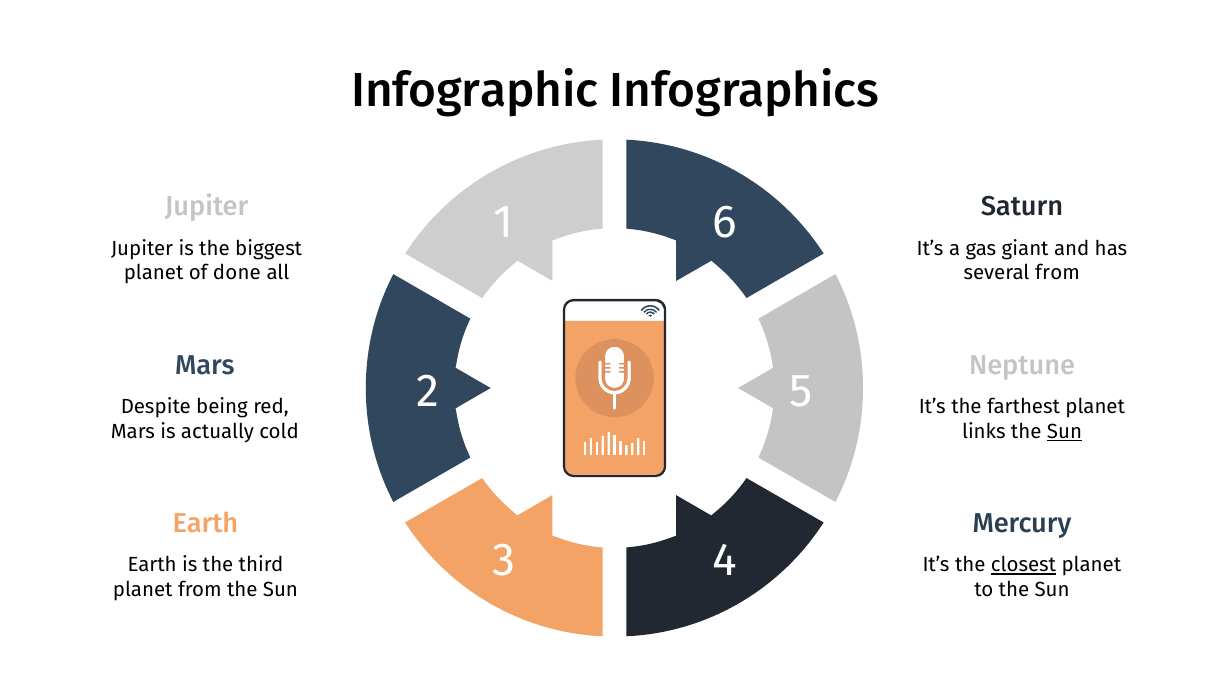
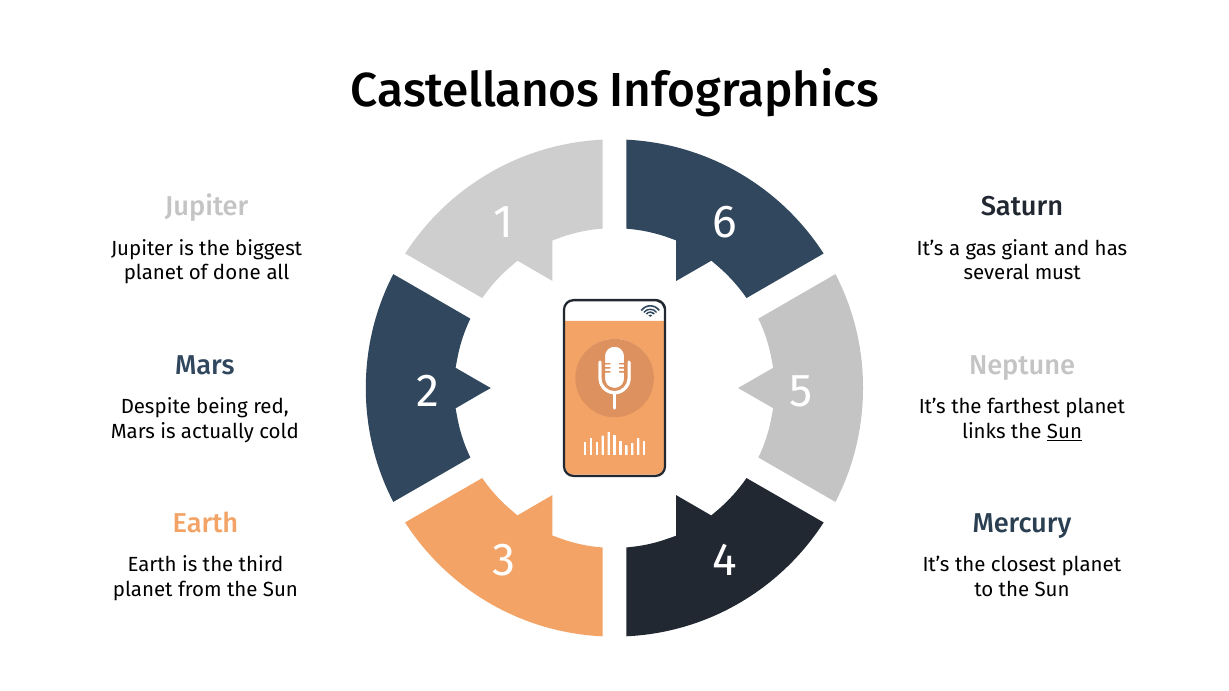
Infographic: Infographic -> Castellanos (475, 91)
several from: from -> must (1058, 273)
closest underline: present -> none (1023, 565)
